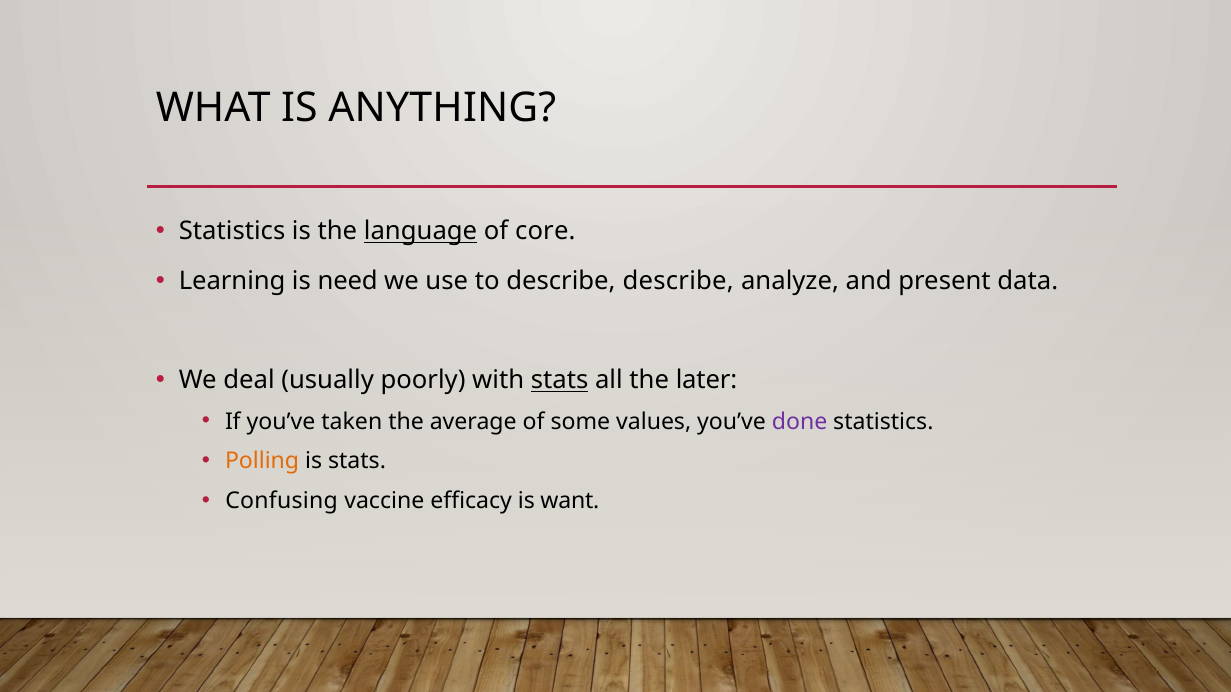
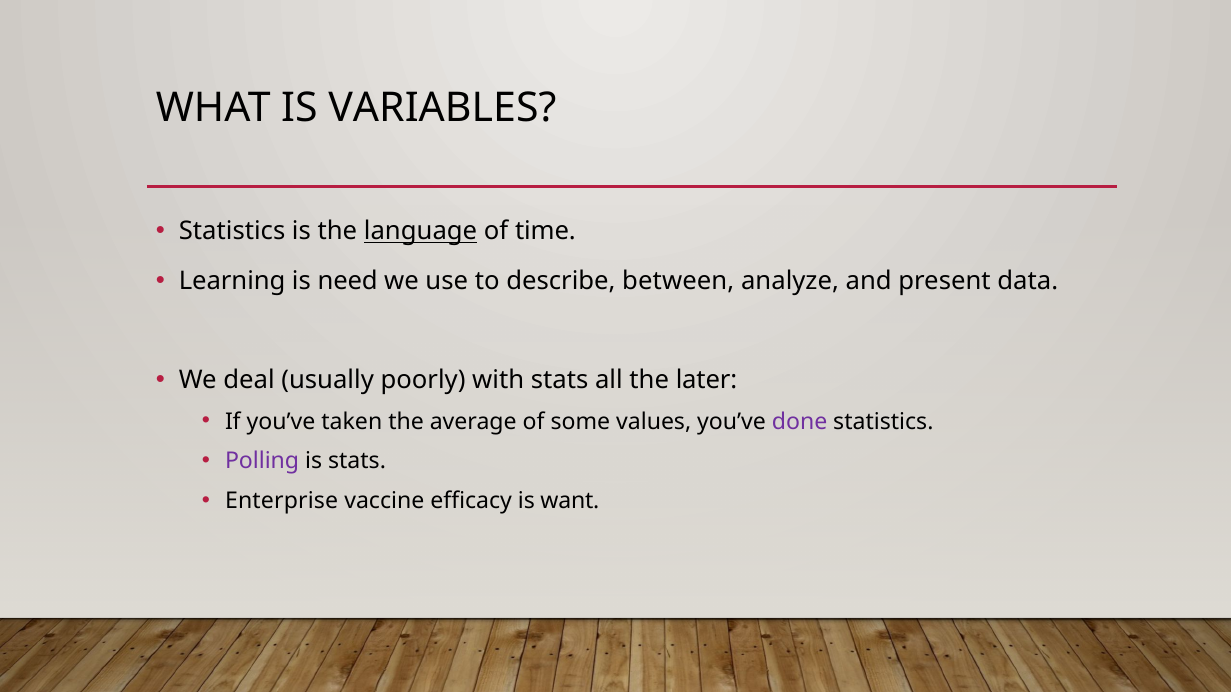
ANYTHING: ANYTHING -> VARIABLES (442, 108)
core: core -> time (545, 231)
describe describe: describe -> between (678, 281)
stats underline: present -> none (560, 381)
Polling colour: orange -> purple (262, 461)
Confusing: Confusing -> Enterprise (282, 501)
